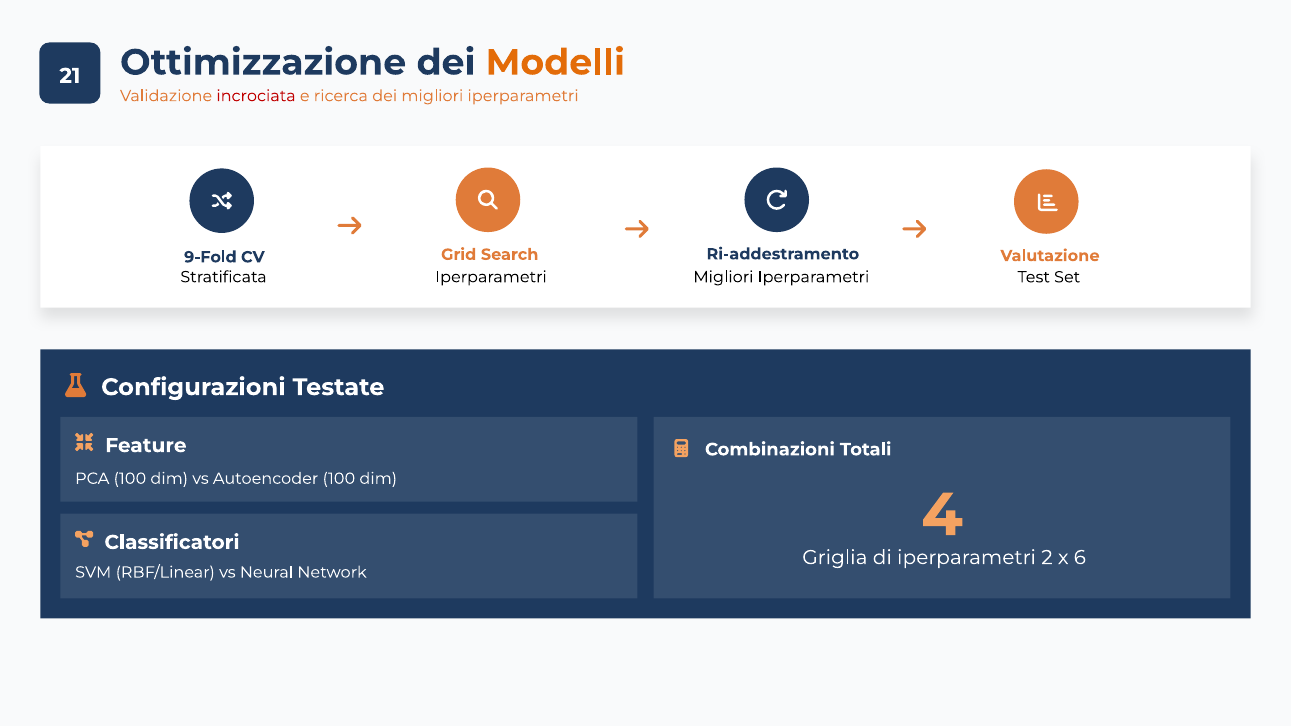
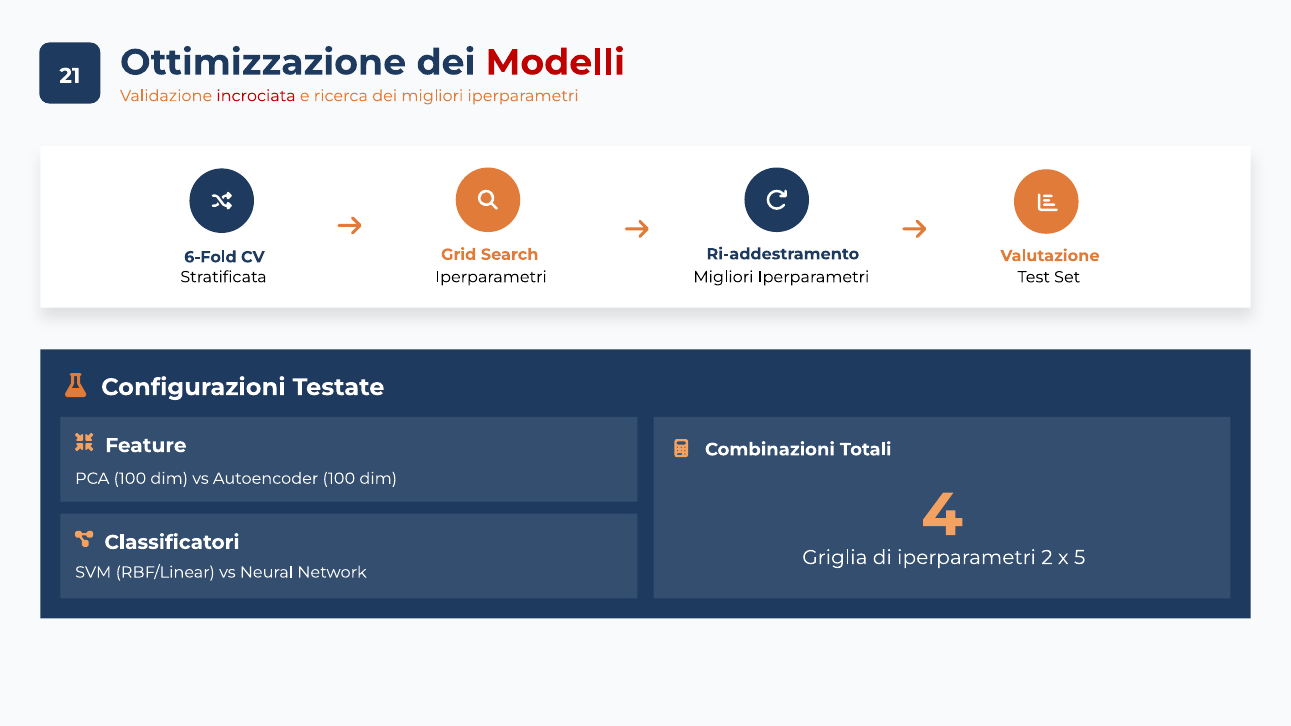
Modelli colour: orange -> red (555, 63)
9-Fold: 9-Fold -> 6-Fold (210, 257)
6: 6 -> 5 (1080, 558)
